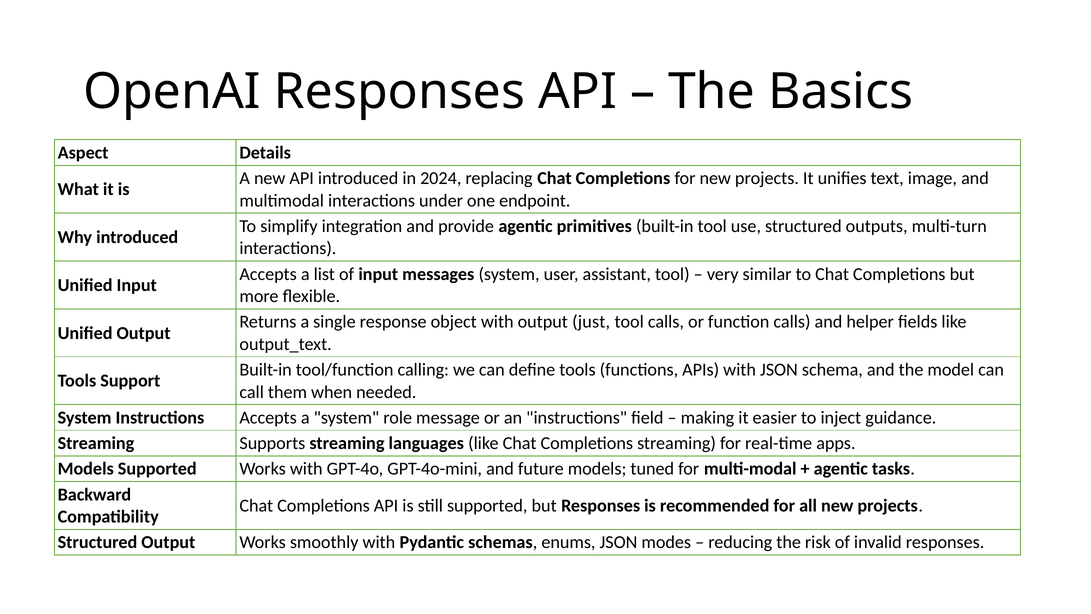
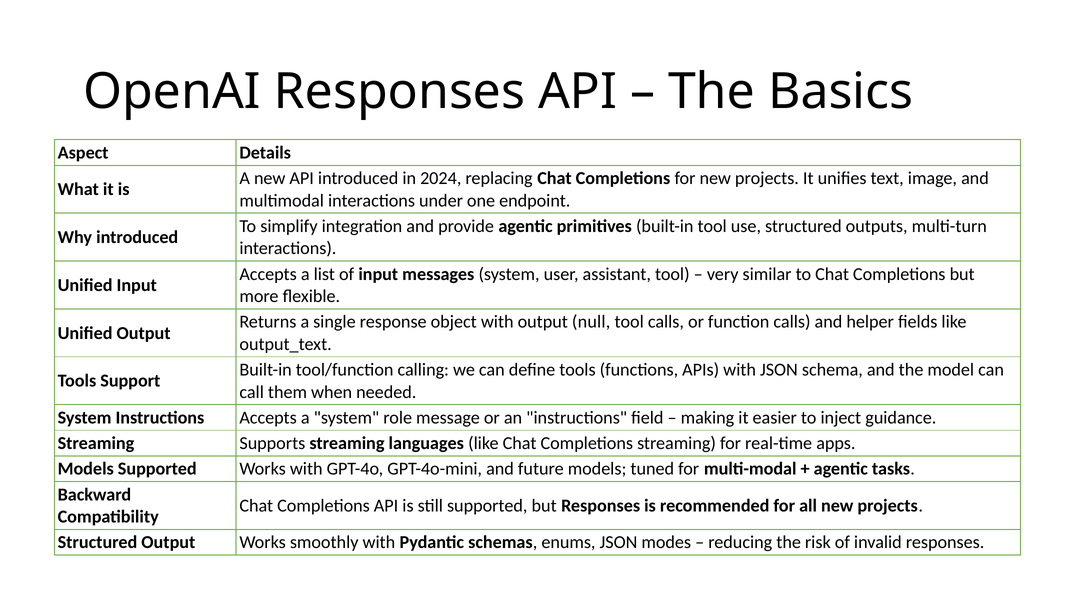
just: just -> null (591, 322)
